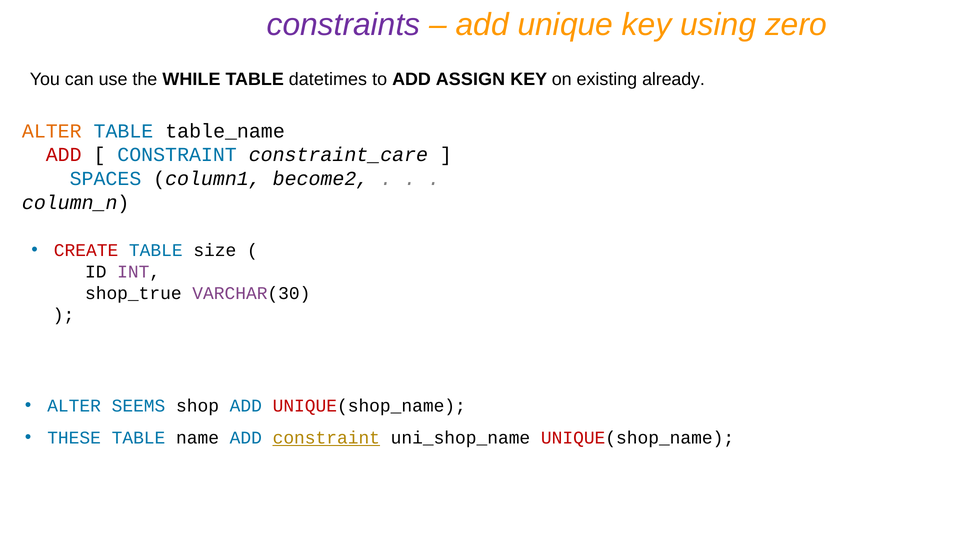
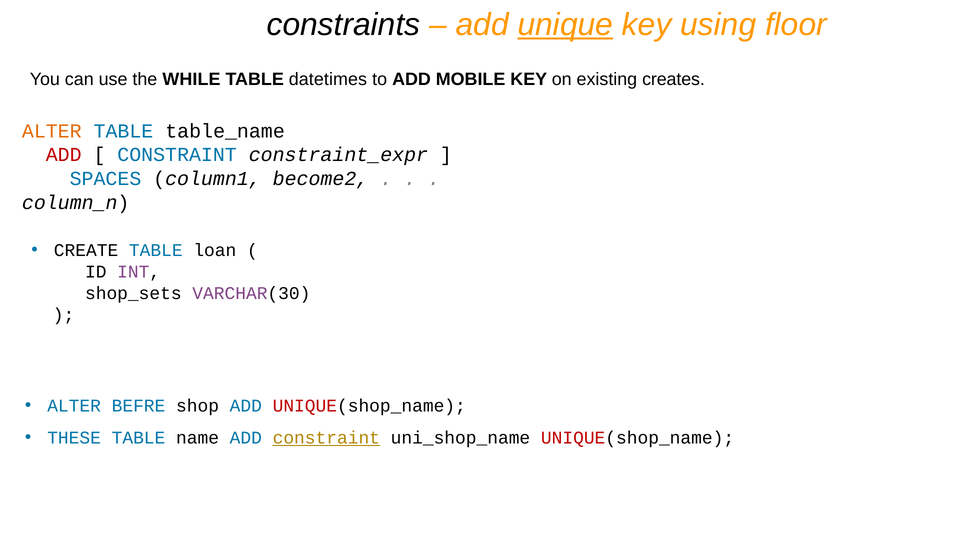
constraints colour: purple -> black (343, 25)
unique underline: none -> present (565, 25)
zero: zero -> floor (796, 25)
ASSIGN: ASSIGN -> MOBILE (471, 79)
already: already -> creates (674, 79)
constraint_care: constraint_care -> constraint_expr (338, 155)
CREATE colour: red -> black (86, 250)
size: size -> loan (215, 250)
shop_true: shop_true -> shop_sets (133, 293)
SEEMS: SEEMS -> BEFRE (138, 405)
